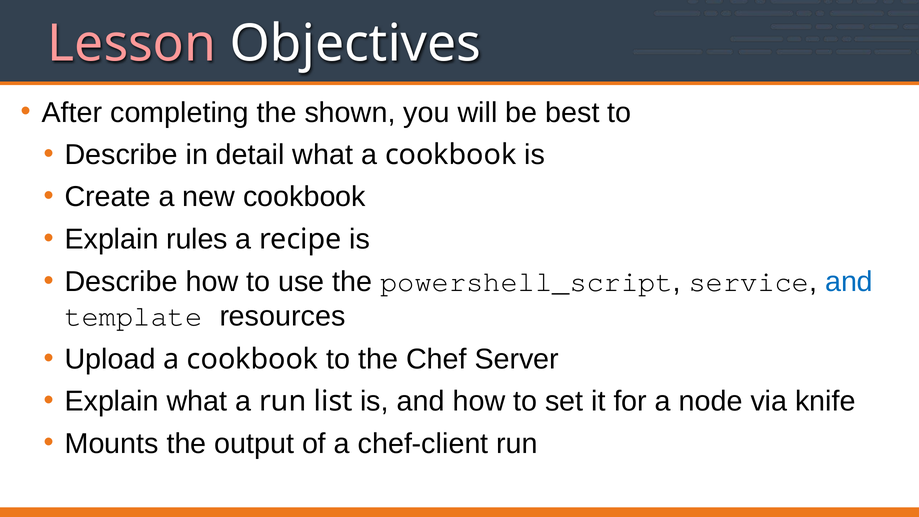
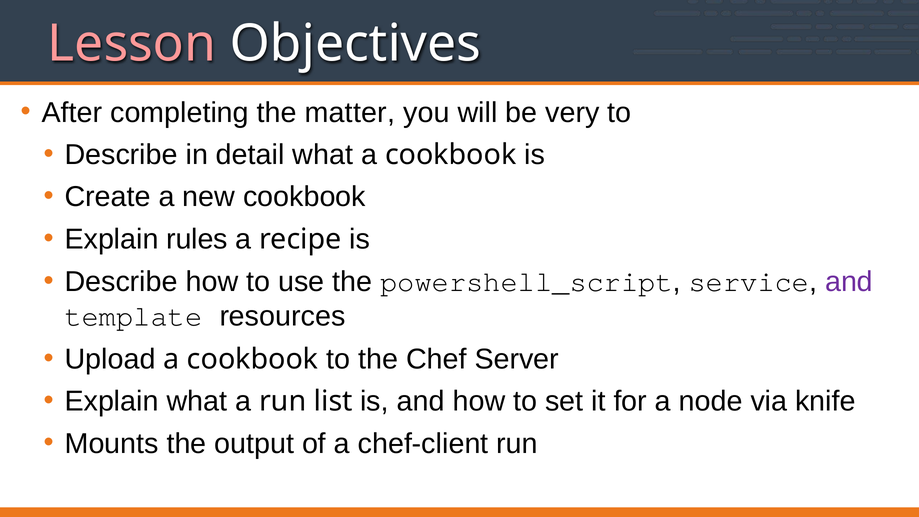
shown: shown -> matter (350, 113)
best: best -> very (572, 113)
and colour: blue -> purple (849, 282)
